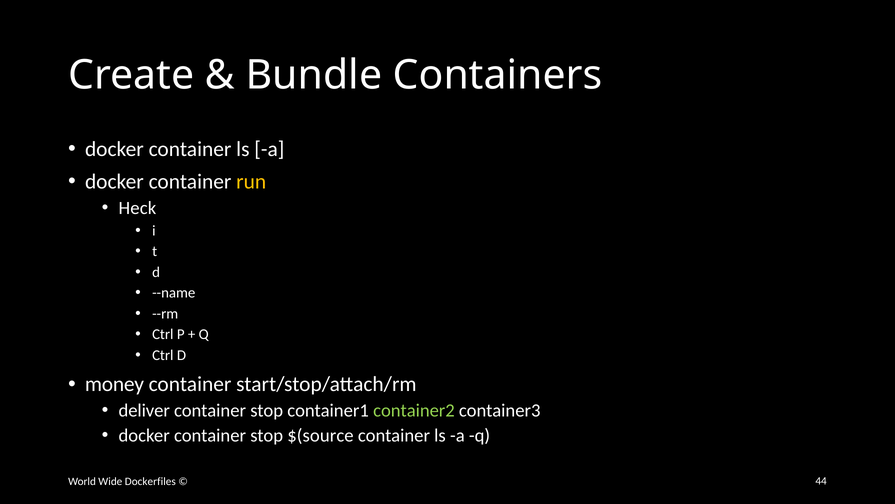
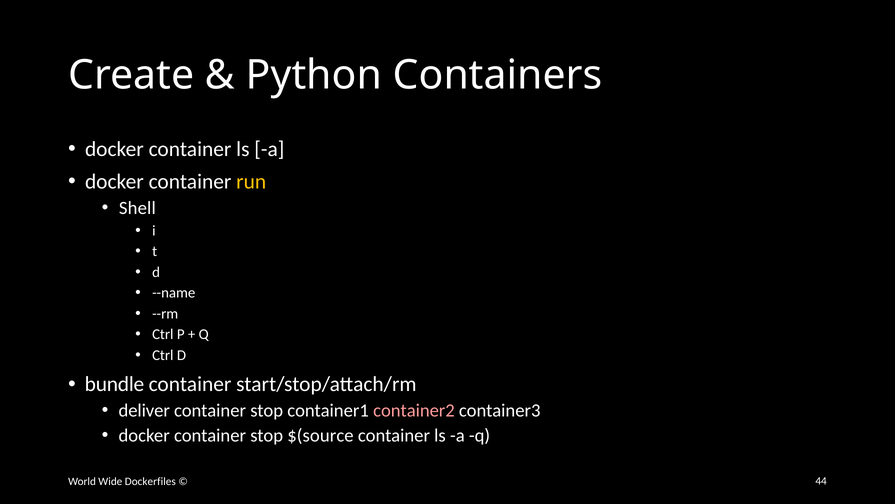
Bundle: Bundle -> Python (314, 75)
Heck: Heck -> Shell (137, 208)
money: money -> bundle (114, 384)
container2 colour: light green -> pink (414, 410)
